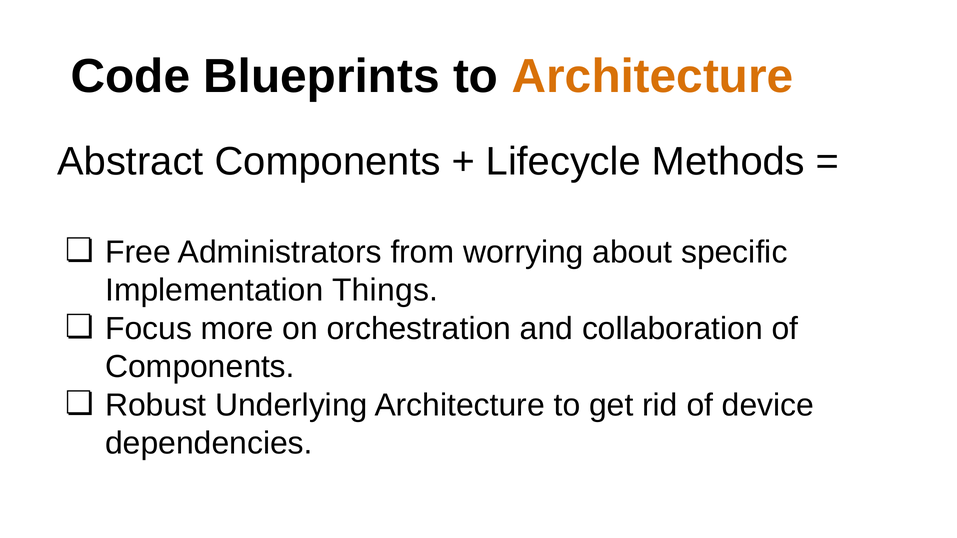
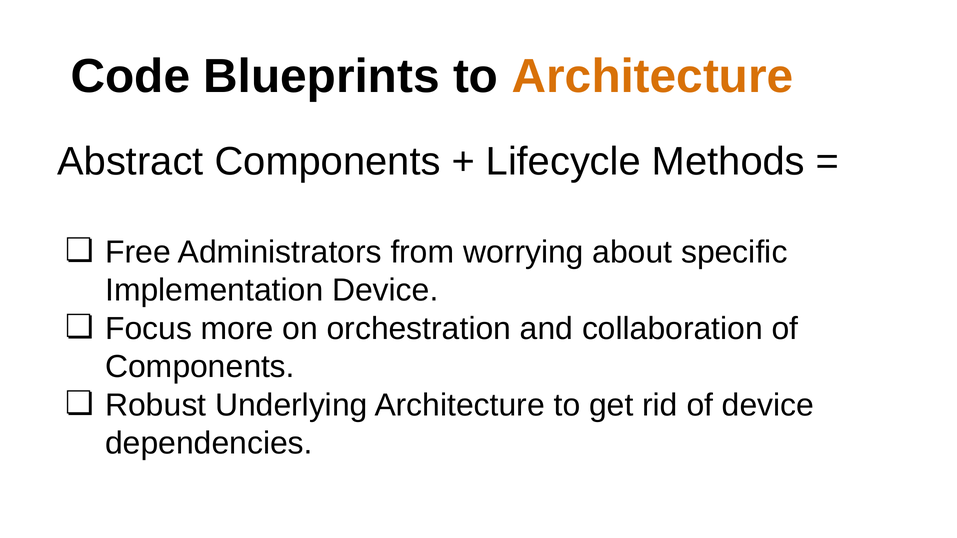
Implementation Things: Things -> Device (385, 291)
